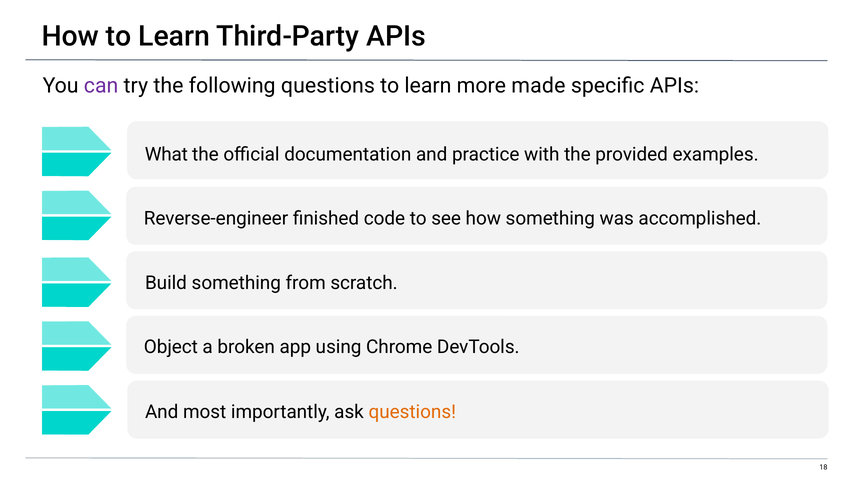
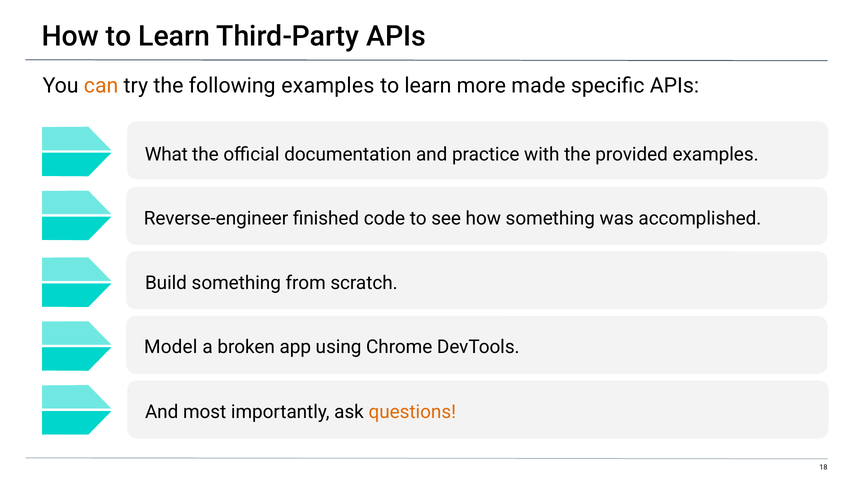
can colour: purple -> orange (101, 86)
following questions: questions -> examples (328, 86)
Object: Object -> Model (171, 347)
